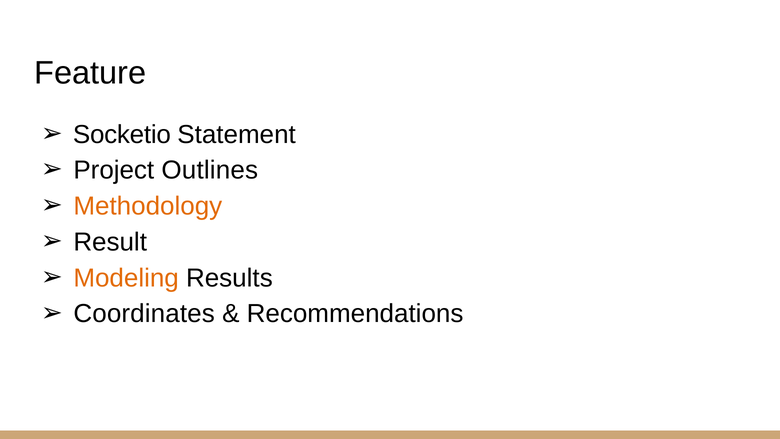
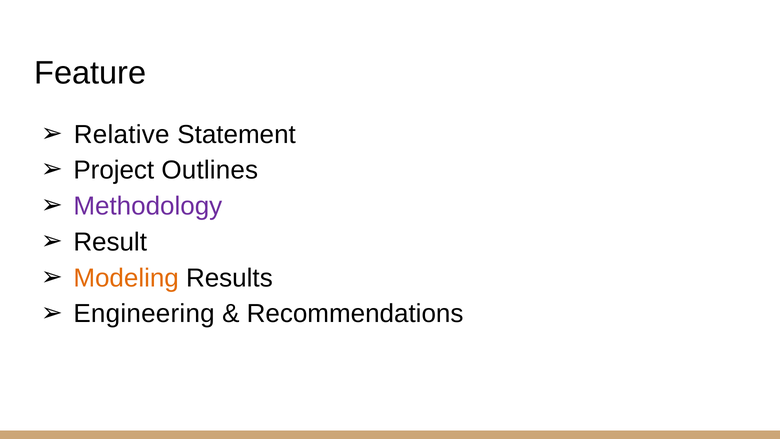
Socketio: Socketio -> Relative (122, 134)
Methodology colour: orange -> purple (148, 206)
Coordinates: Coordinates -> Engineering (144, 314)
